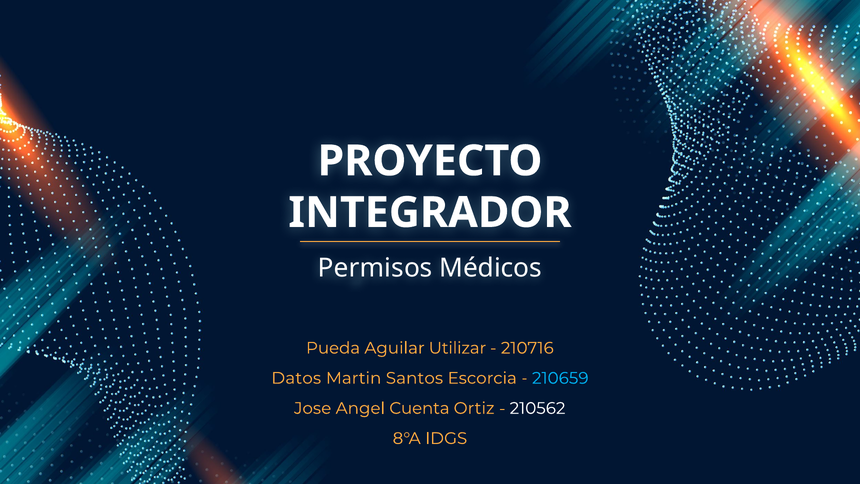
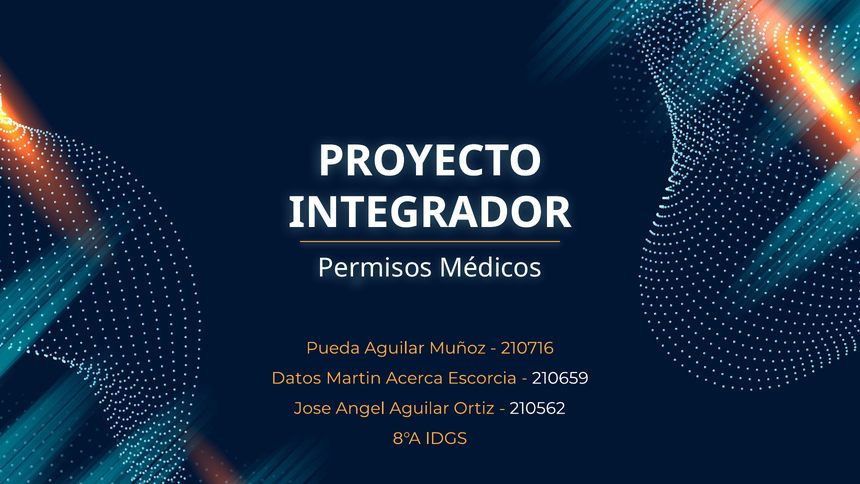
Utilizar: Utilizar -> Muñoz (457, 348)
Santos: Santos -> Acerca (414, 378)
210659 colour: light blue -> white (560, 378)
Angel Cuenta: Cuenta -> Aguilar (419, 408)
